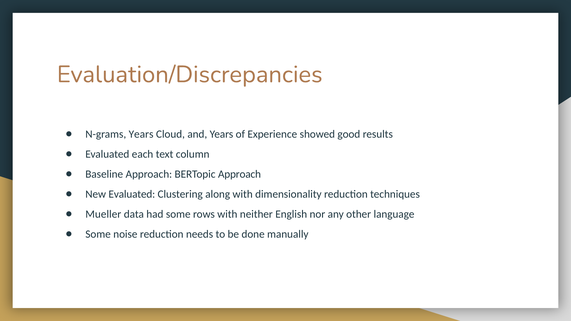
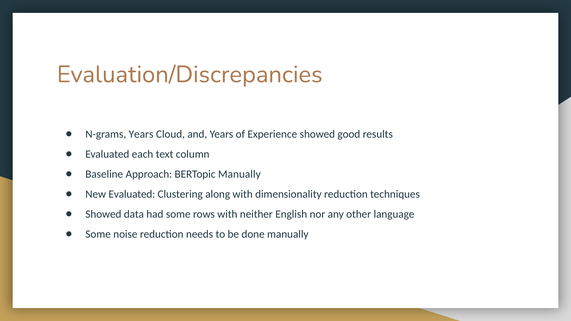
BERTopic Approach: Approach -> Manually (239, 174)
Mueller: Mueller -> Showed (103, 214)
